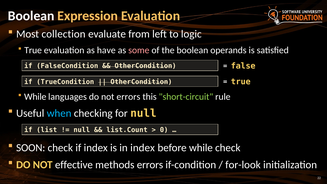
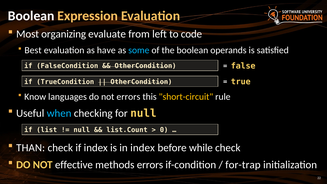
collection: collection -> organizing (64, 34)
logic: logic -> code (191, 34)
True: True -> Best (33, 50)
some colour: pink -> light blue (139, 50)
While: While -> Know (35, 97)
short-circuit colour: light green -> yellow (186, 97)
SOON: SOON -> THAN (31, 148)
for-look: for-look -> for-trap (243, 165)
